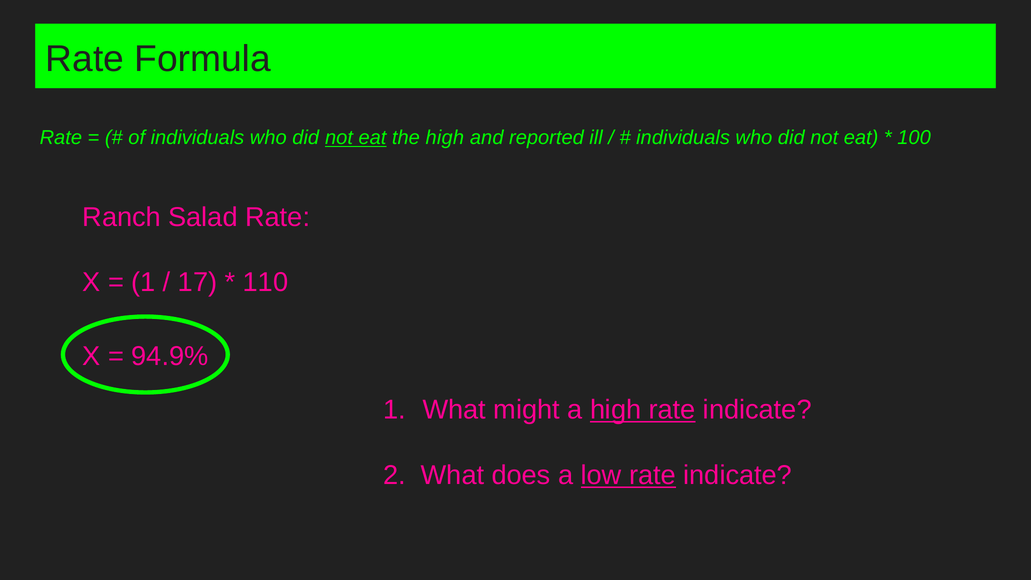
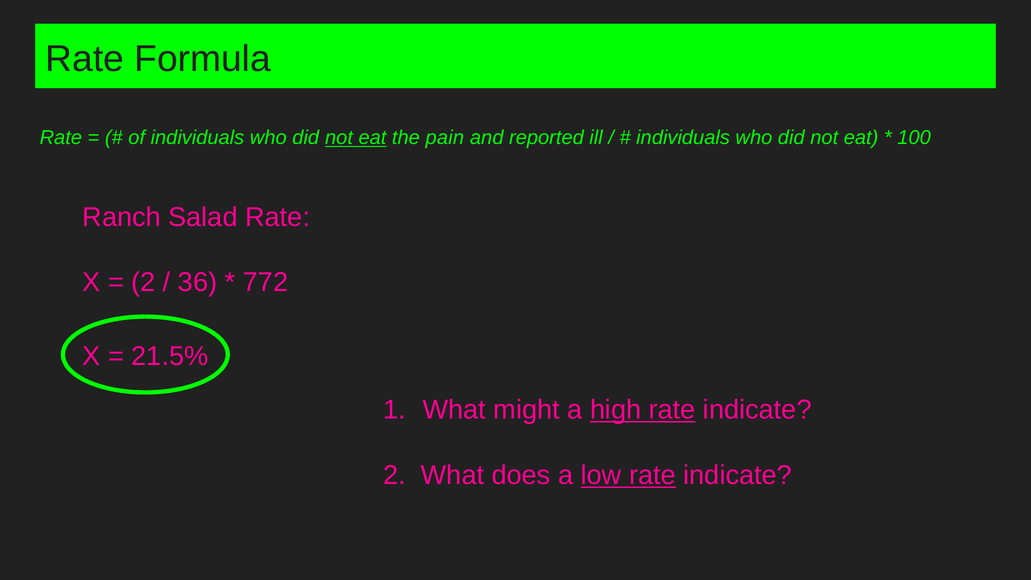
the high: high -> pain (445, 137)
1: 1 -> 2 (143, 282)
17: 17 -> 36 (198, 282)
110: 110 -> 772 (265, 282)
94.9%: 94.9% -> 21.5% (170, 356)
